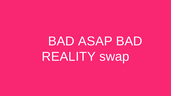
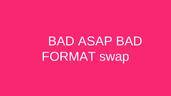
REALITY: REALITY -> FORMAT (69, 57)
